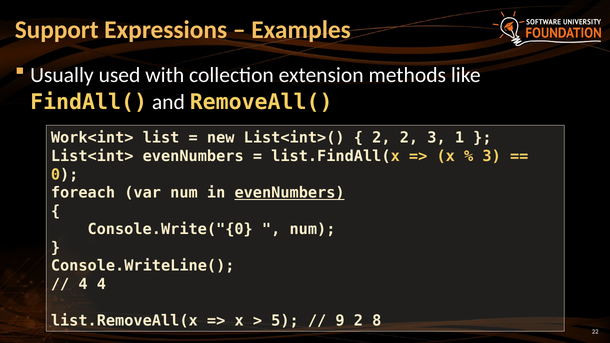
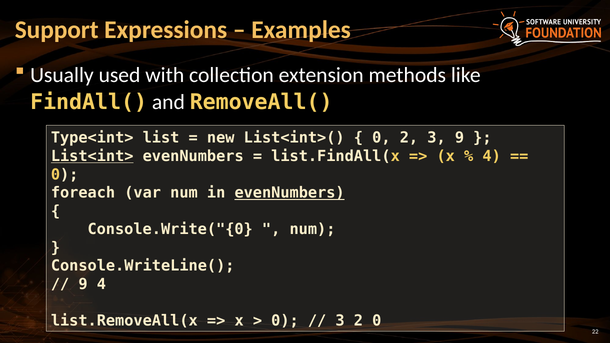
Work<int>: Work<int> -> Type<int> (92, 138)
2: 2 -> 0 (381, 138)
3 1: 1 -> 9 (459, 138)
List<int> underline: none -> present (92, 156)
3: 3 -> 4 (492, 156)
4: 4 -> 9 (83, 284)
5: 5 -> 0 (285, 321)
9: 9 -> 3 (340, 321)
2 8: 8 -> 0 (377, 321)
